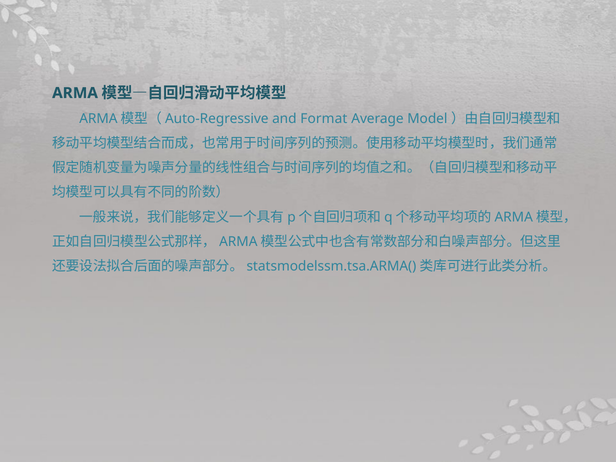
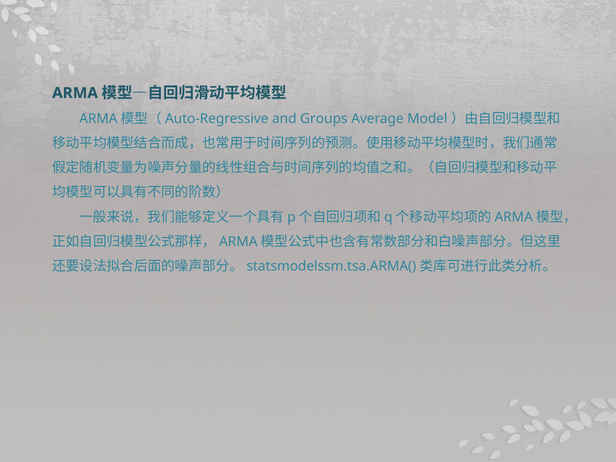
Format: Format -> Groups (324, 119)
